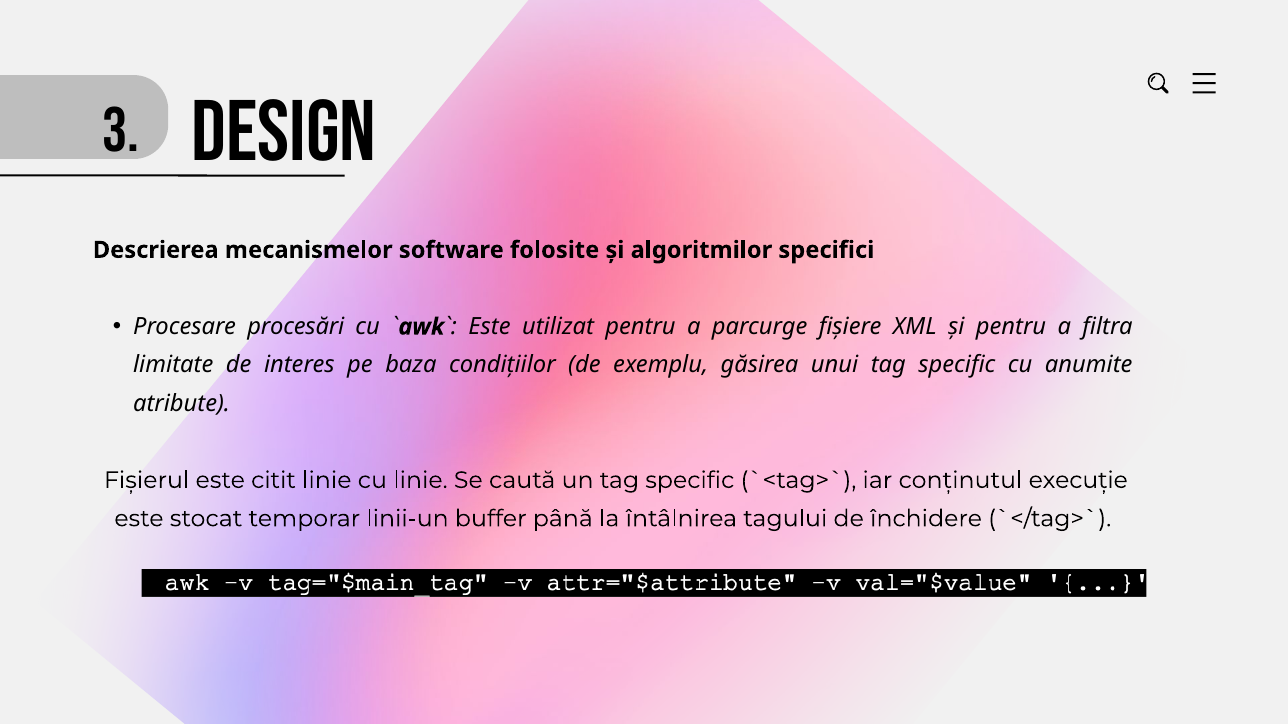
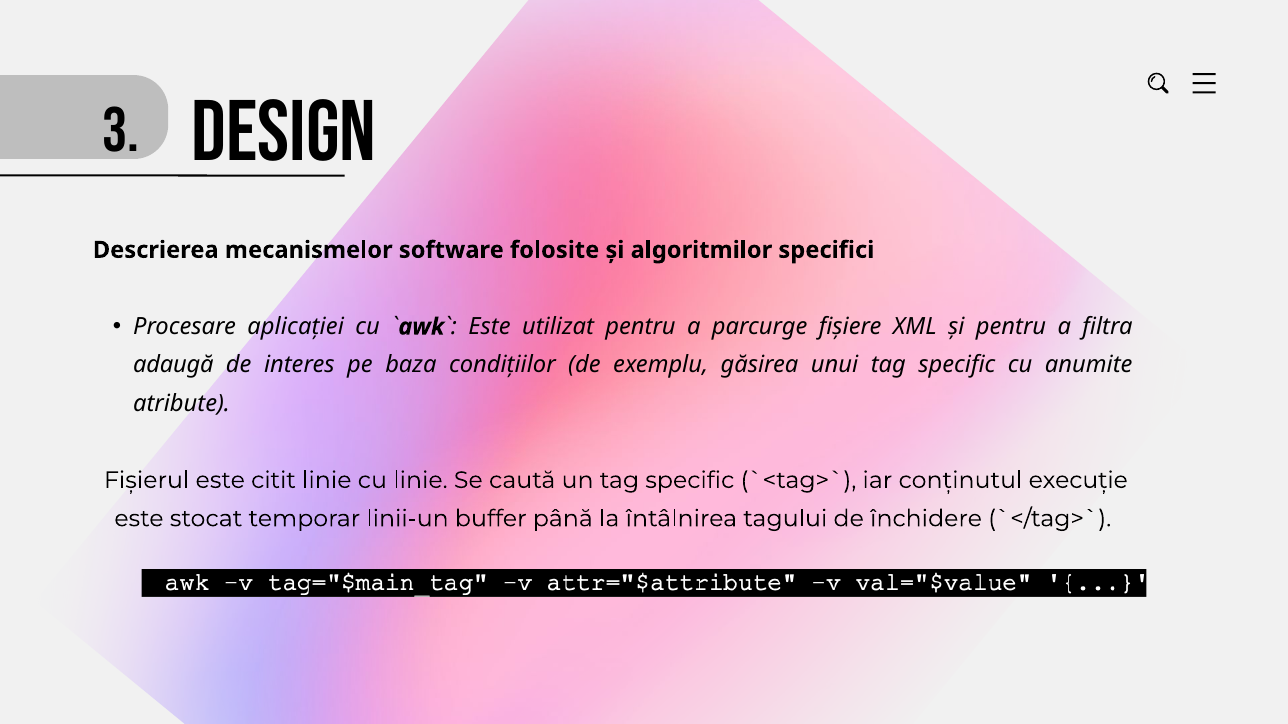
procesări: procesări -> aplicației (296, 327)
limitate: limitate -> adaugă (173, 365)
